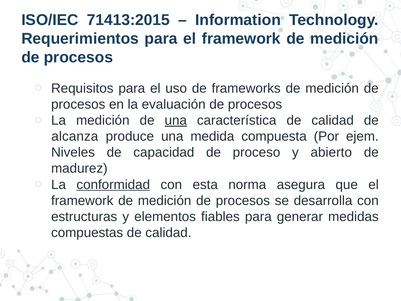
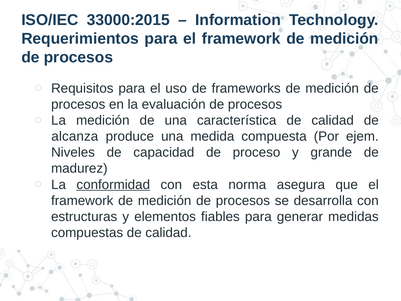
71413:2015: 71413:2015 -> 33000:2015 (128, 20)
una underline: present -> none (176, 120)
abierto: abierto -> grande (331, 152)
